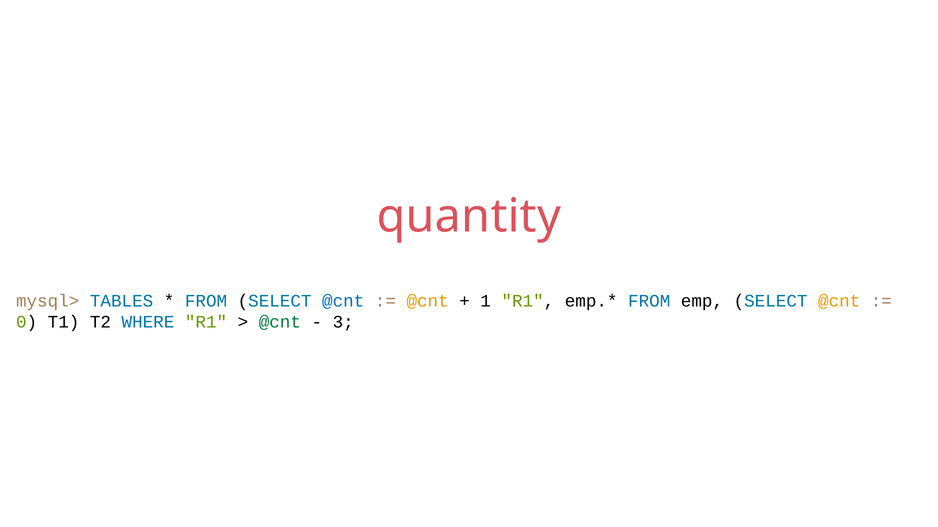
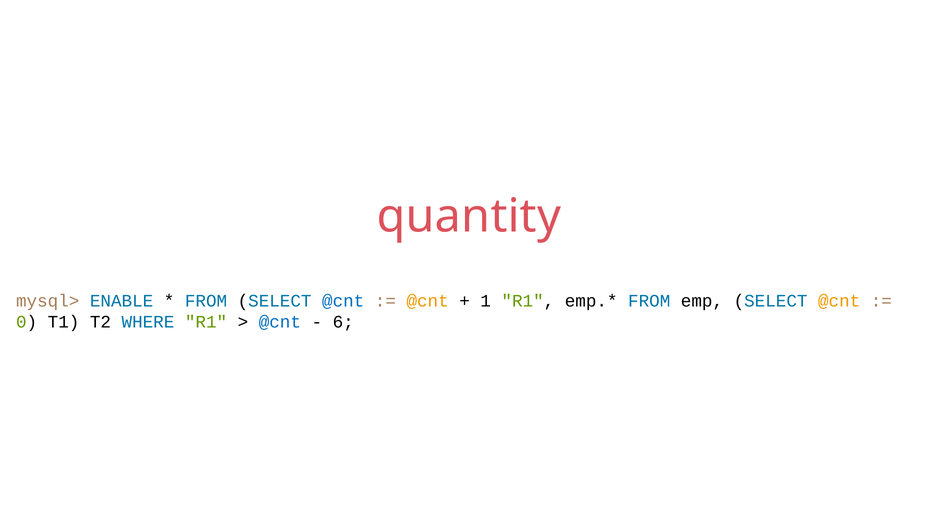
TABLES: TABLES -> ENABLE (122, 301)
@cnt colour: green -> blue (280, 322)
3: 3 -> 6 (343, 322)
